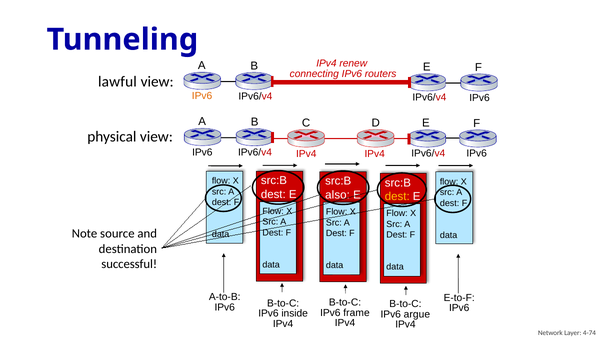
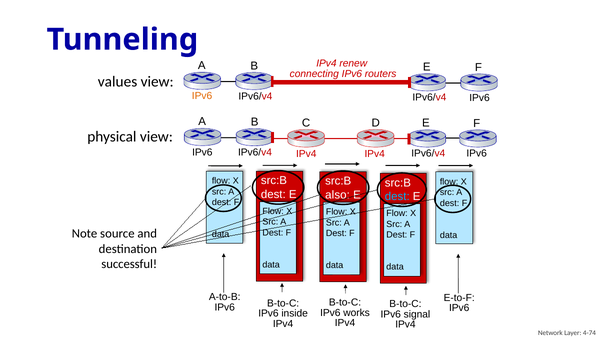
lawful: lawful -> values (118, 82)
dest colour: yellow -> light blue (397, 197)
frame: frame -> works (357, 313)
argue: argue -> signal (417, 314)
